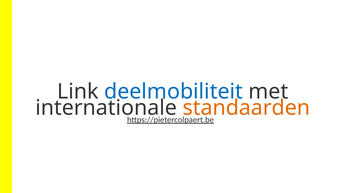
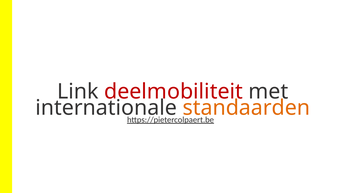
deelmobiliteit colour: blue -> red (173, 92)
